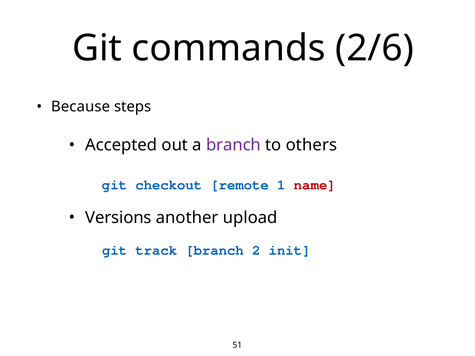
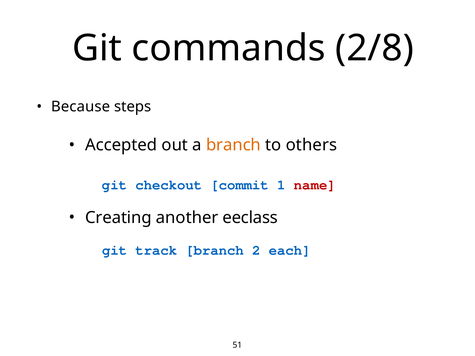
2/6: 2/6 -> 2/8 (375, 48)
branch colour: purple -> orange (234, 145)
remote: remote -> commit (240, 185)
Versions: Versions -> Creating (118, 218)
upload: upload -> eeclass (250, 218)
init: init -> each (290, 250)
